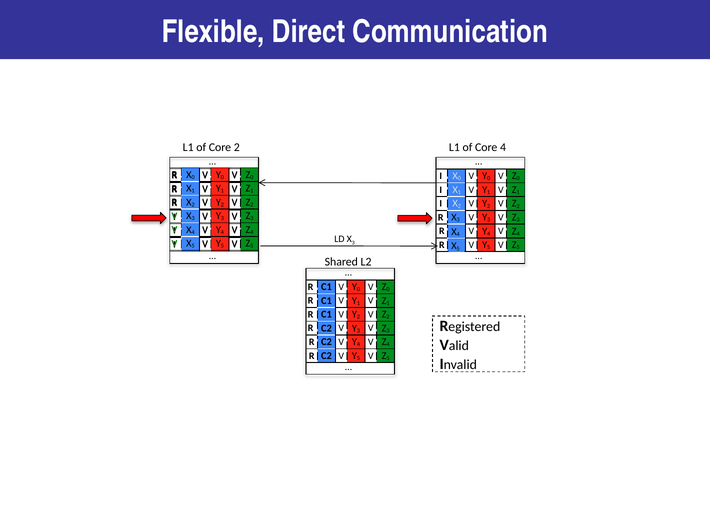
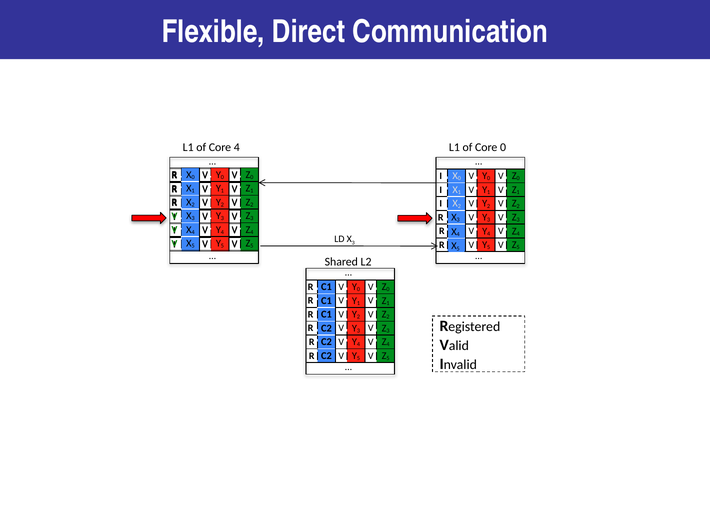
Core 2: 2 -> 4 (237, 147)
Core 4: 4 -> 0 (503, 147)
